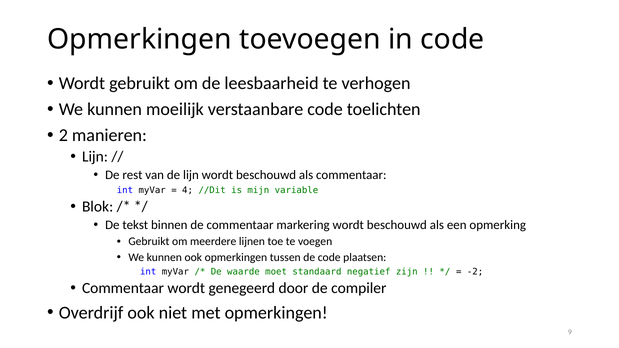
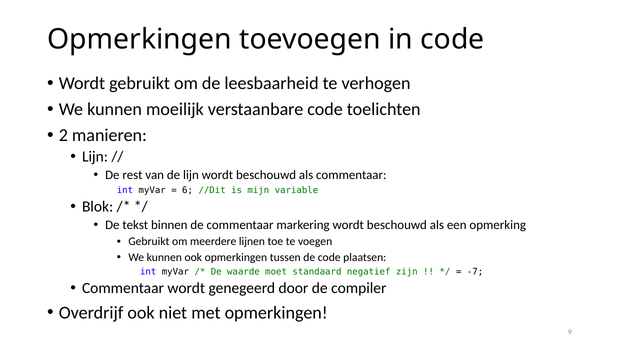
4: 4 -> 6 (188, 190)
-2: -2 -> -7 (475, 272)
